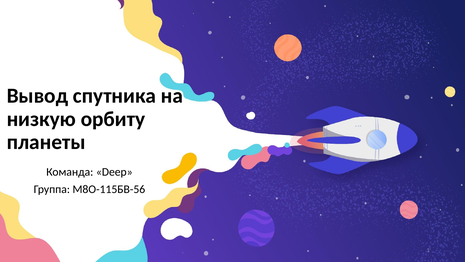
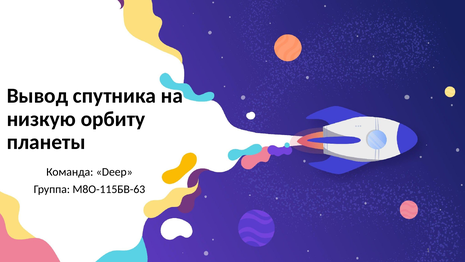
М8О-115БВ-56: М8О-115БВ-56 -> М8О-115БВ-63 (109, 189)
